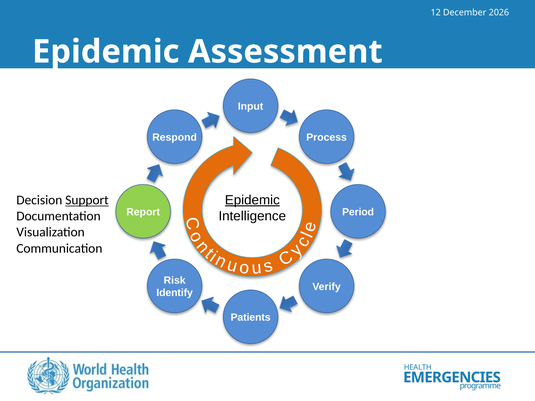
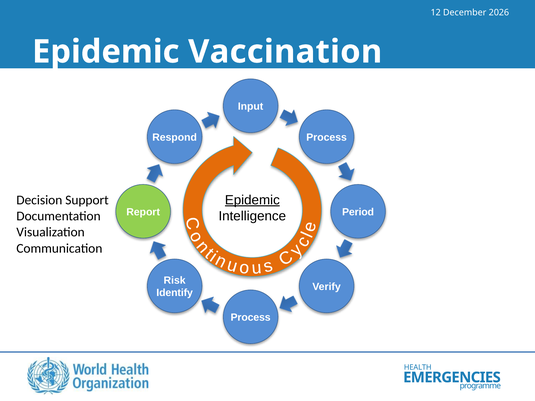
Assessment: Assessment -> Vaccination (285, 52)
Support underline: present -> none (87, 200)
Patients: Patients -> Process (251, 318)
